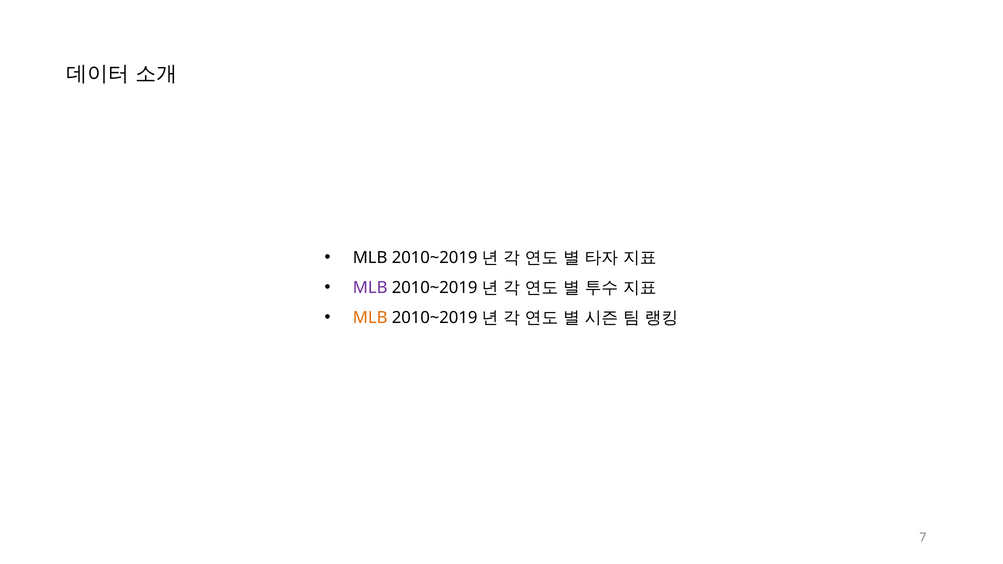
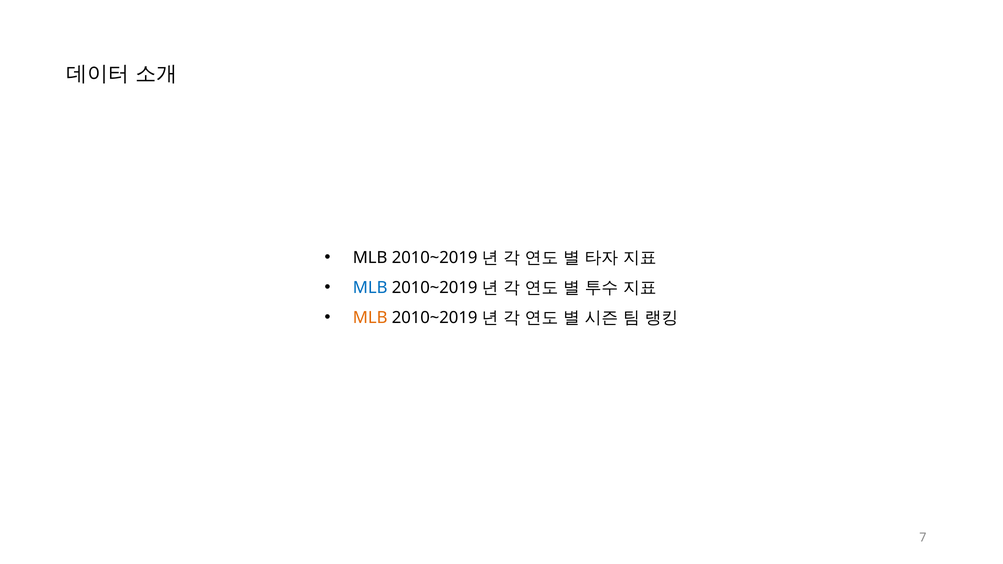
MLB colour: purple -> blue (370, 288)
